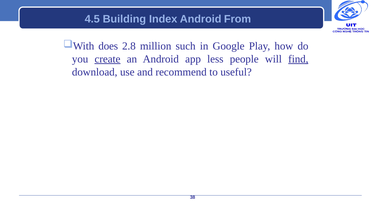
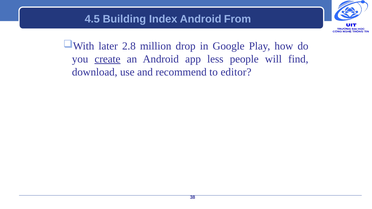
does: does -> later (108, 46)
such: such -> drop (186, 46)
find underline: present -> none (298, 59)
useful: useful -> editor (236, 72)
